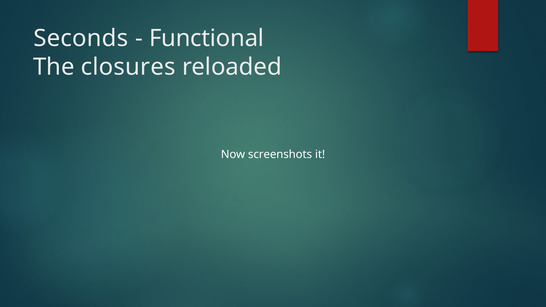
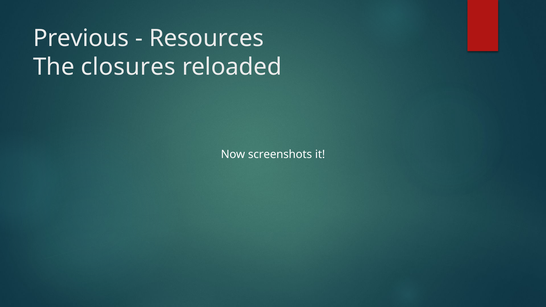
Seconds: Seconds -> Previous (81, 38)
Functional: Functional -> Resources (206, 38)
